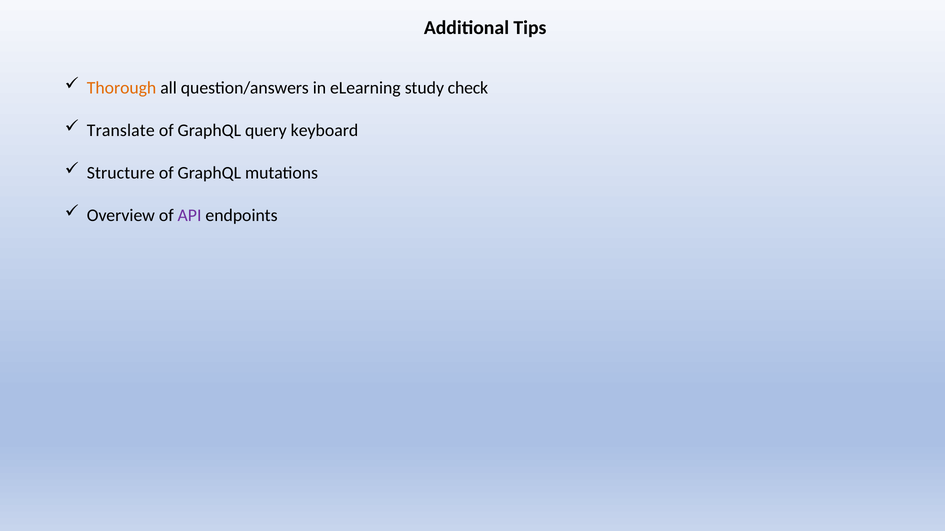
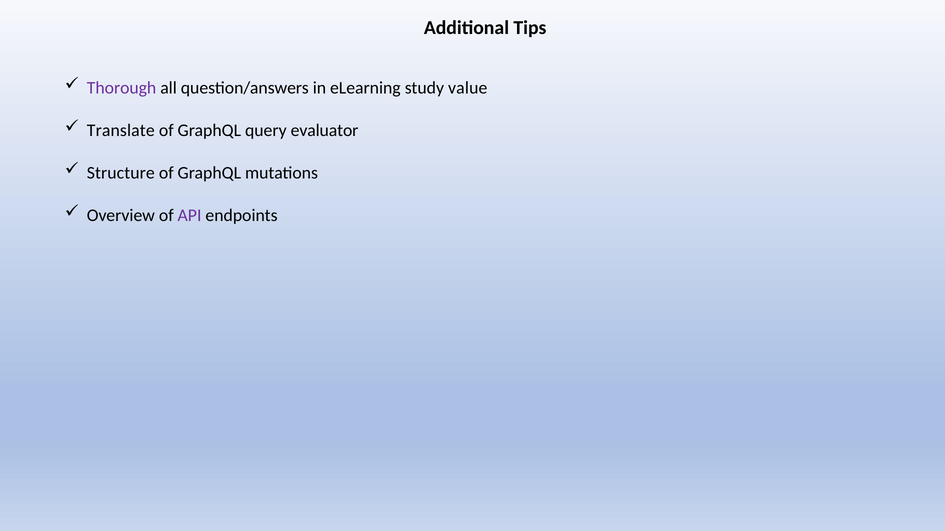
Thorough colour: orange -> purple (122, 88)
check: check -> value (468, 88)
keyboard: keyboard -> evaluator (325, 131)
